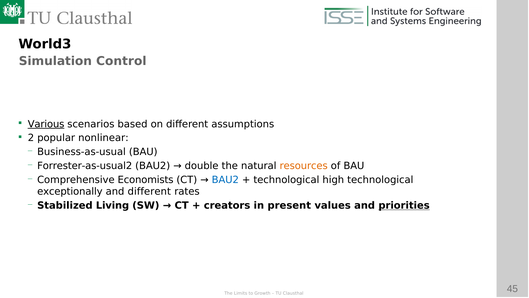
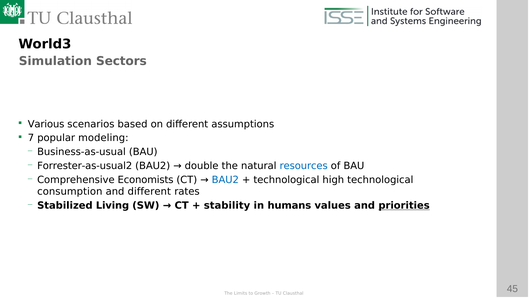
Control: Control -> Sectors (121, 61)
Various underline: present -> none (46, 124)
2: 2 -> 7 (31, 138)
nonlinear: nonlinear -> modeling (103, 138)
resources colour: orange -> blue (304, 166)
exceptionally: exceptionally -> consumption (70, 191)
creators: creators -> stability (227, 205)
present: present -> humans (289, 205)
